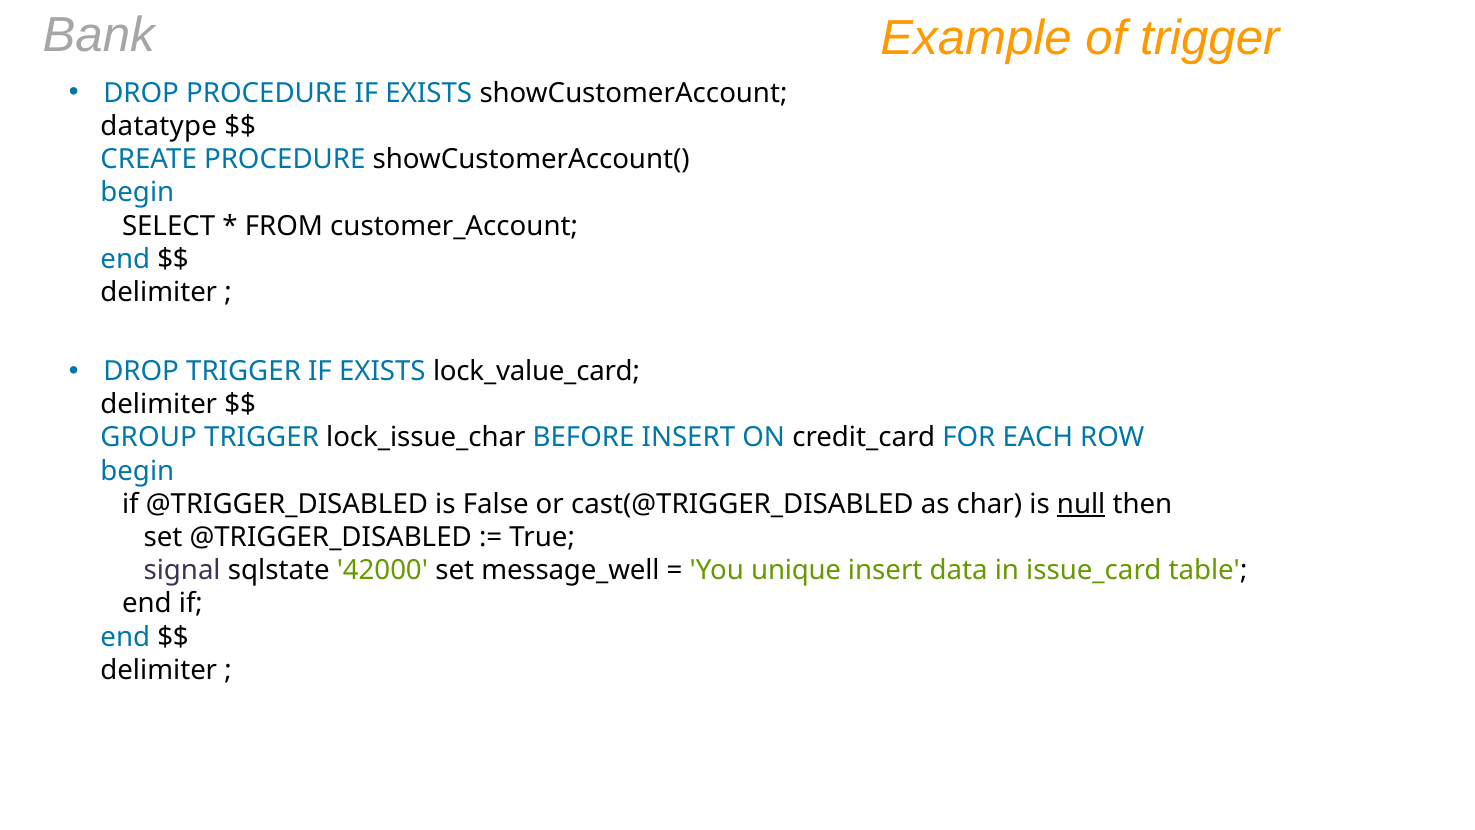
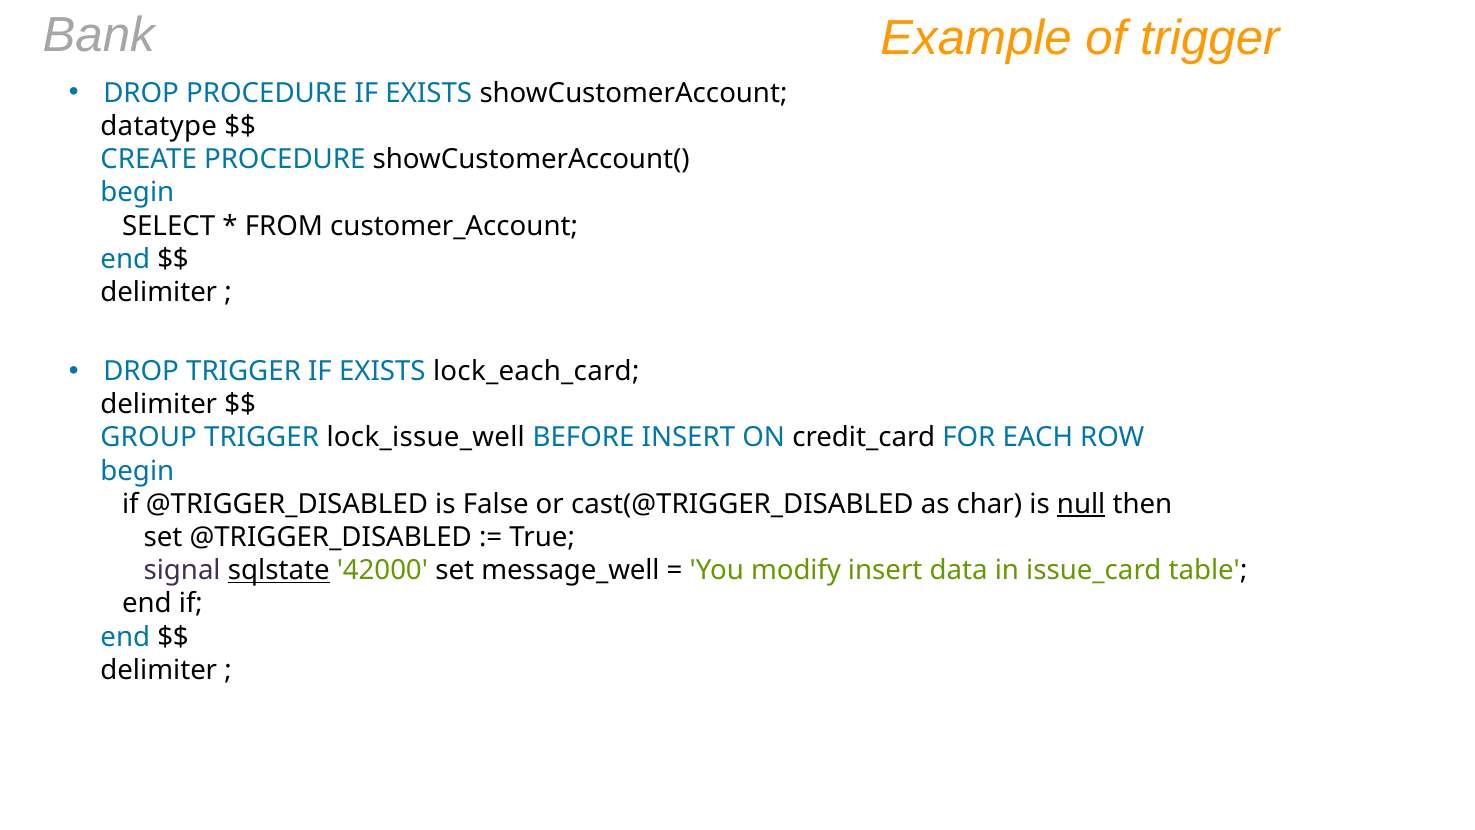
lock_value_card: lock_value_card -> lock_each_card (536, 371)
lock_issue_char: lock_issue_char -> lock_issue_well (426, 438)
sqlstate underline: none -> present (279, 570)
unique: unique -> modify (796, 570)
